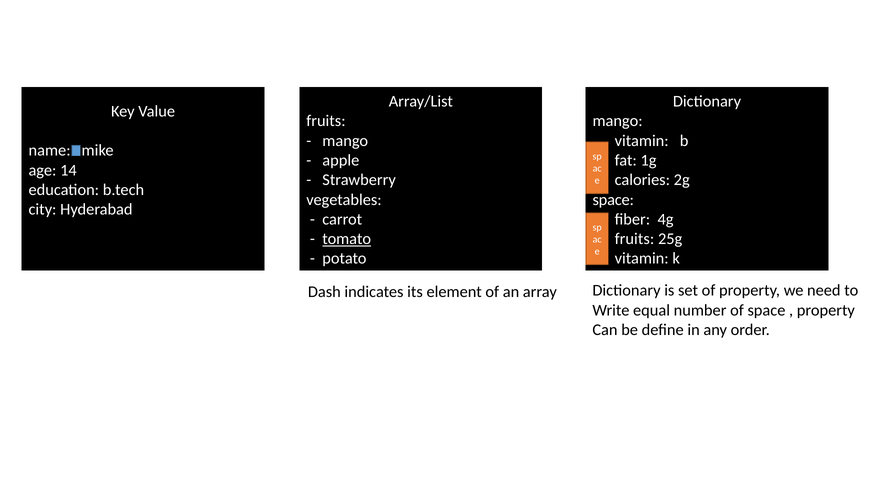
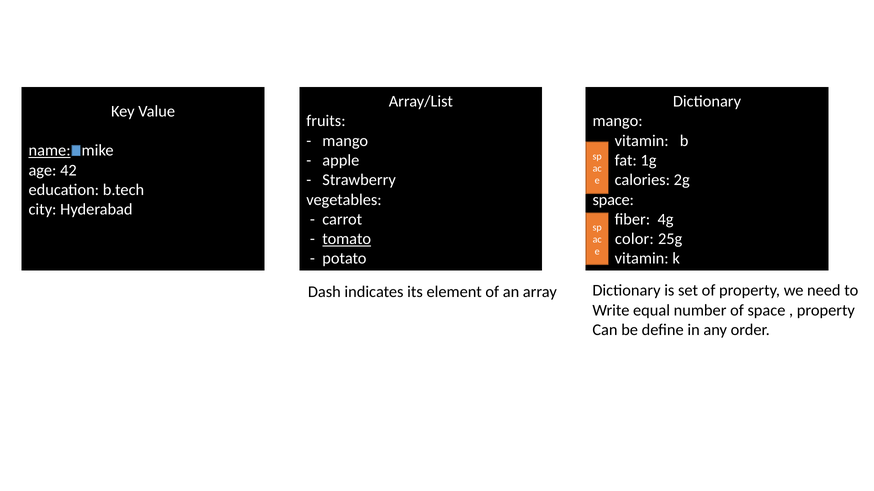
name underline: none -> present (50, 151)
14: 14 -> 42 (68, 170)
fruits: fruits -> color (634, 239)
